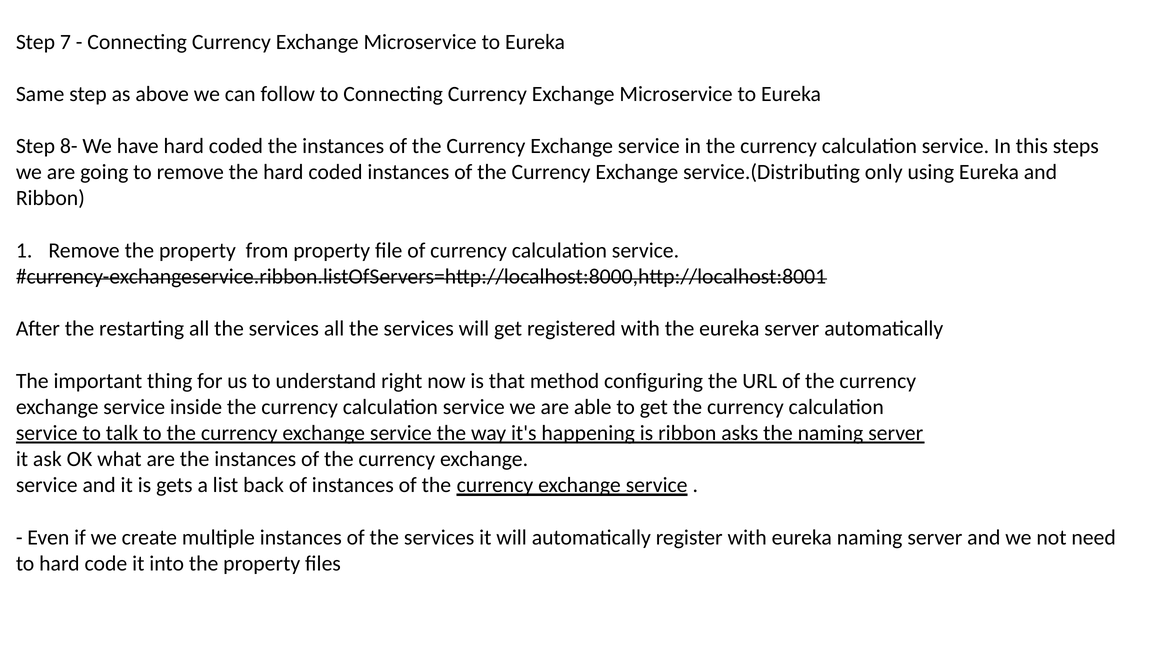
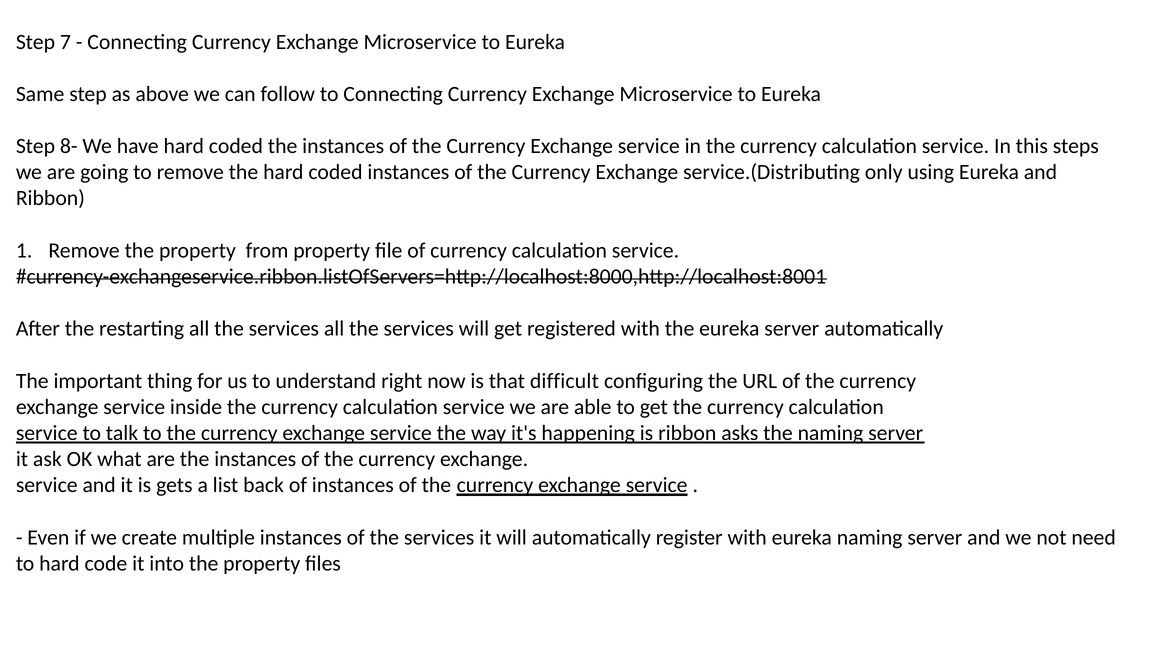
method: method -> difficult (564, 381)
